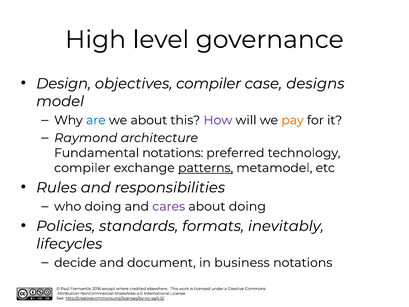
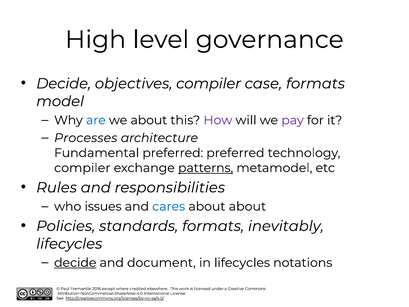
Design: Design -> Decide (64, 84)
case designs: designs -> formats (315, 84)
pay colour: orange -> purple (293, 120)
Raymond: Raymond -> Processes (86, 138)
Fundamental notations: notations -> preferred (173, 153)
who doing: doing -> issues (103, 206)
cares colour: purple -> blue (169, 206)
about doing: doing -> about (247, 206)
decide underline: none -> present (75, 263)
in business: business -> lifecycles (242, 263)
